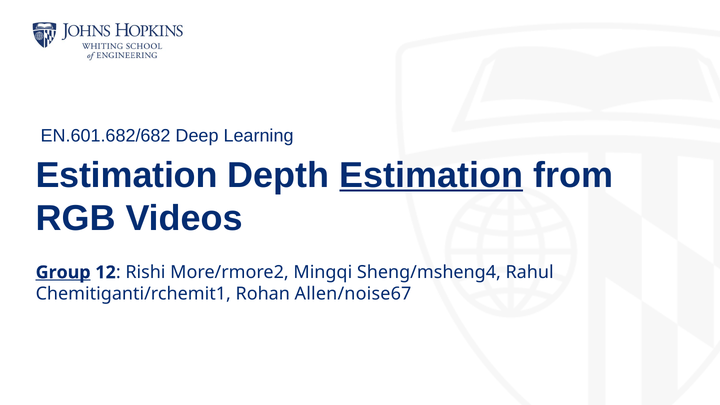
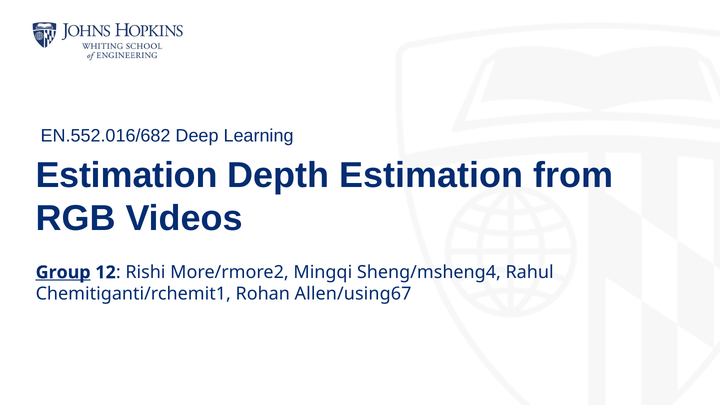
EN.601.682/682: EN.601.682/682 -> EN.552.016/682 (106, 136)
Estimation underline: present -> none (431, 175)
Allen/noise67: Allen/noise67 -> Allen/using67 (353, 294)
